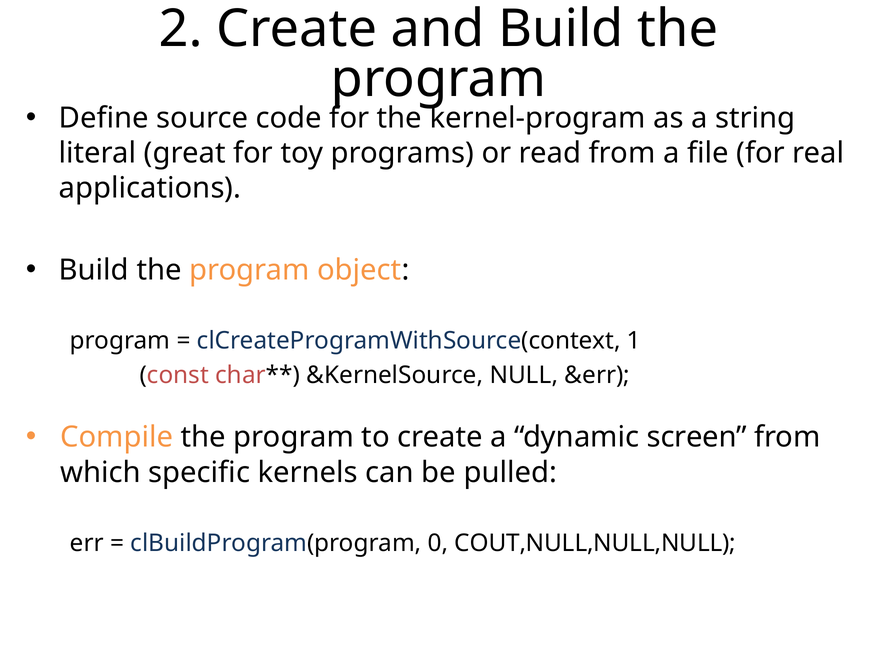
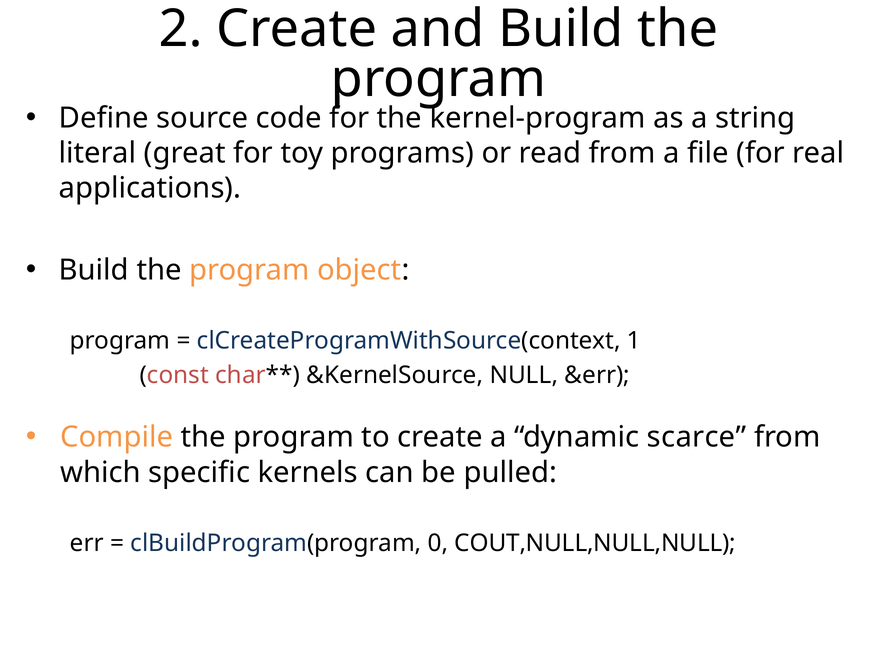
screen: screen -> scarce (697, 437)
